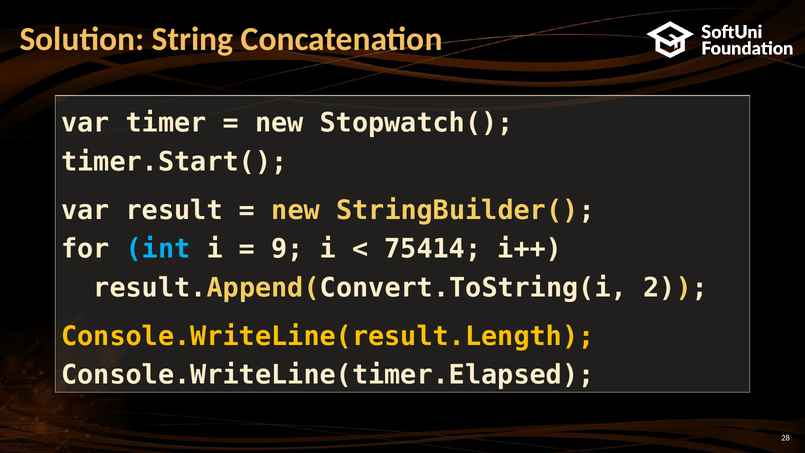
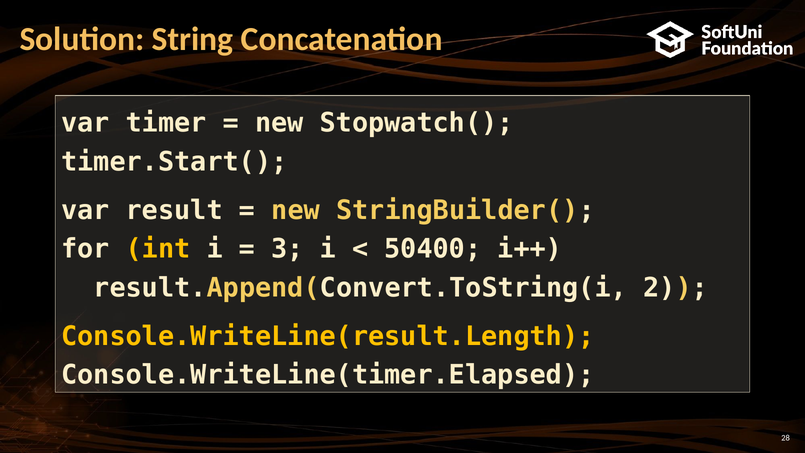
int colour: light blue -> yellow (158, 249)
9: 9 -> 3 (287, 249)
75414: 75414 -> 50400 (433, 249)
